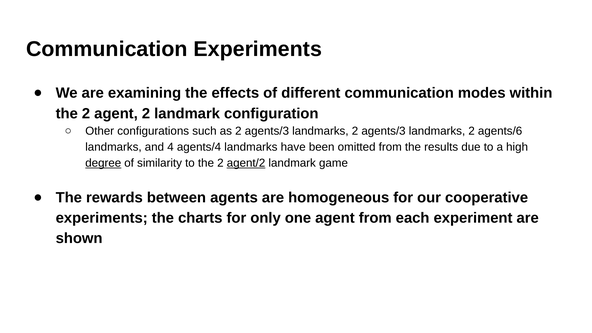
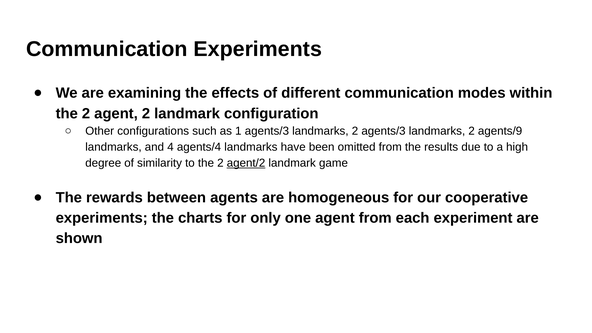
as 2: 2 -> 1 (238, 131)
agents/6: agents/6 -> agents/9 (500, 131)
degree underline: present -> none (103, 163)
